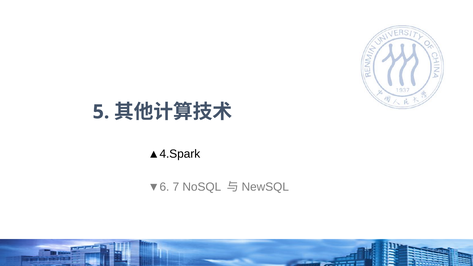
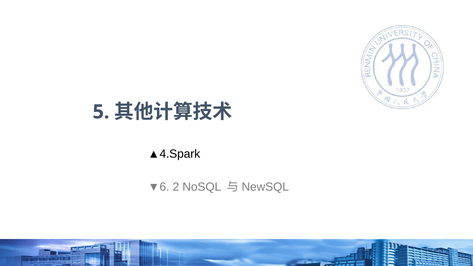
7: 7 -> 2 (176, 187)
